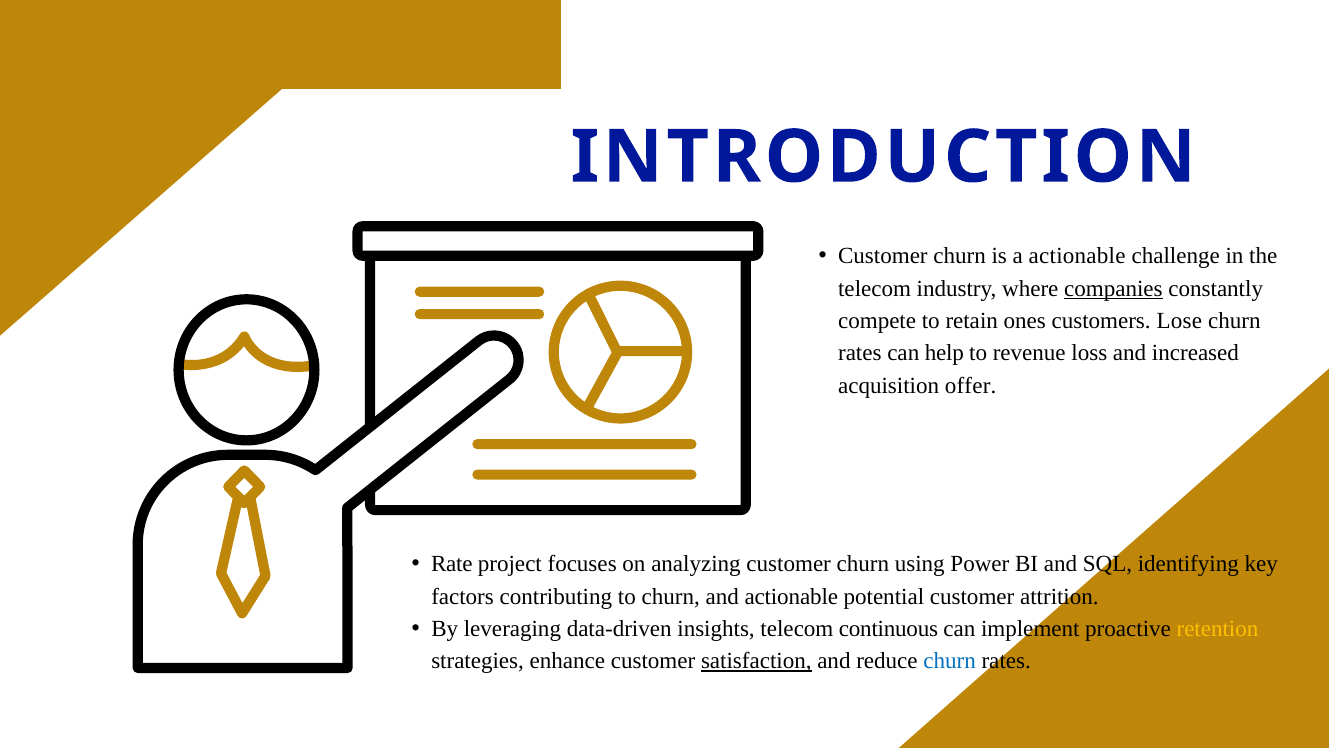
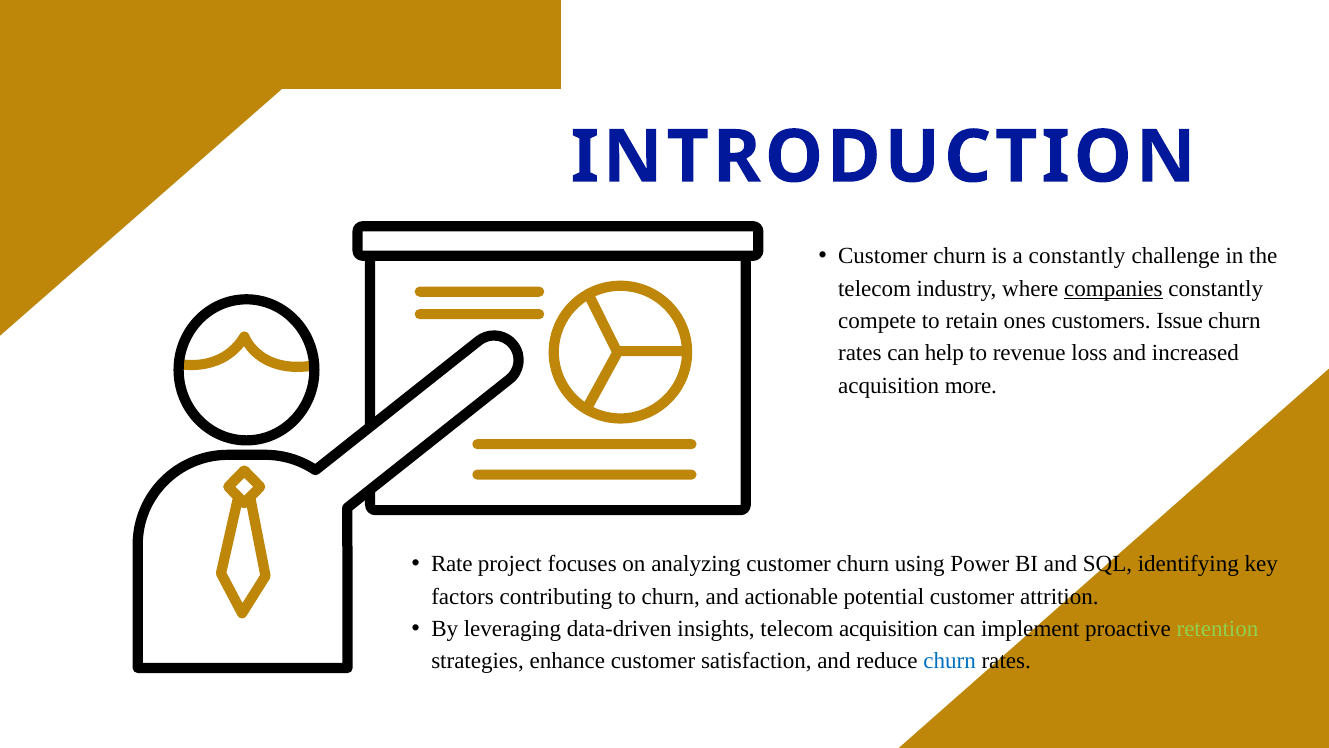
a actionable: actionable -> constantly (1077, 256)
Lose: Lose -> Issue (1180, 321)
offer: offer -> more (971, 385)
telecom continuous: continuous -> acquisition (888, 628)
retention colour: yellow -> light green (1218, 628)
satisfaction underline: present -> none (756, 661)
